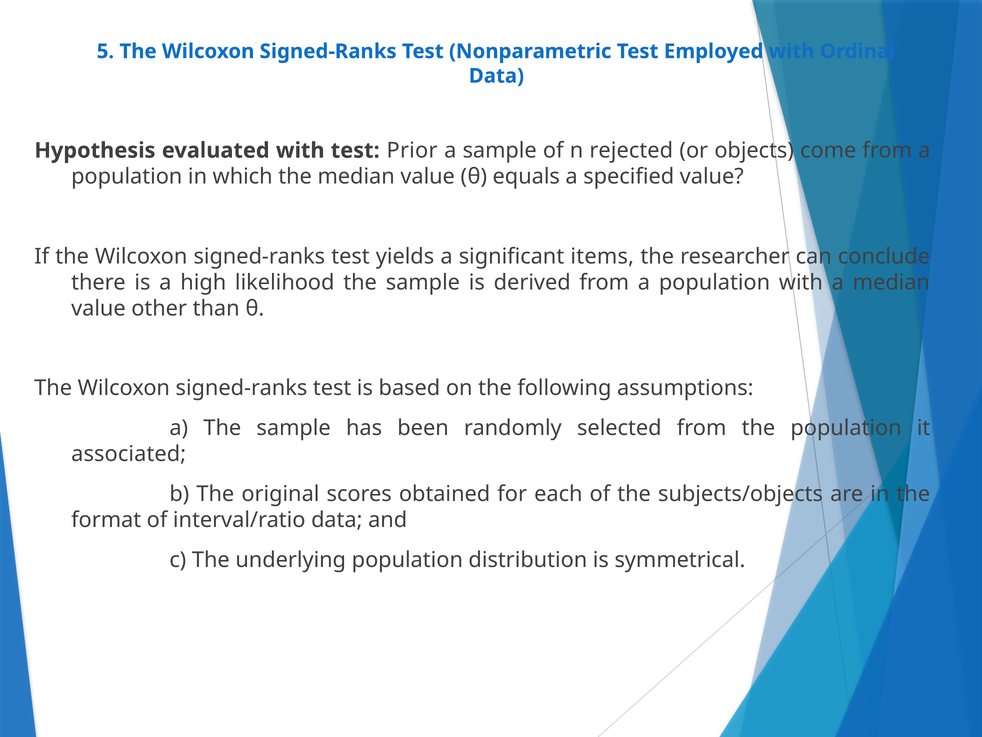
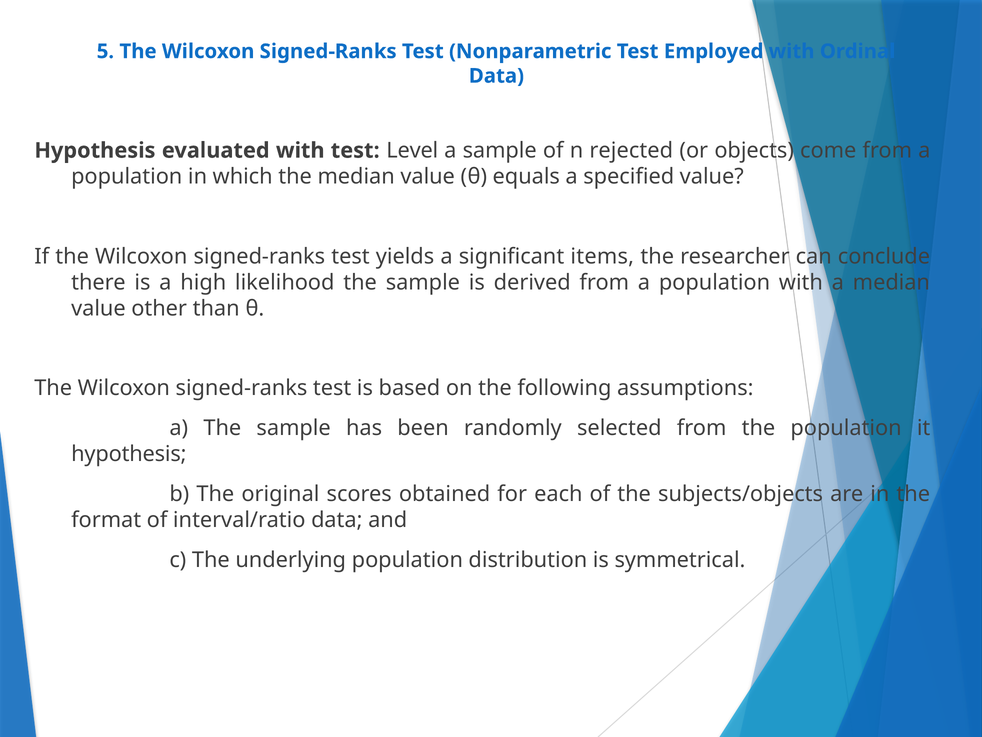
Prior: Prior -> Level (412, 150)
associated: associated -> hypothesis (129, 454)
